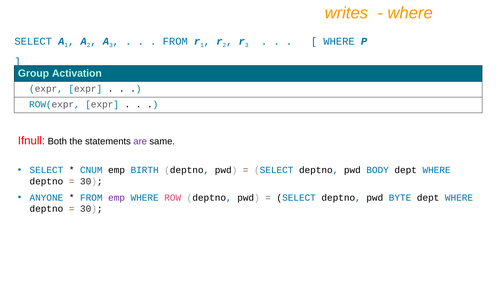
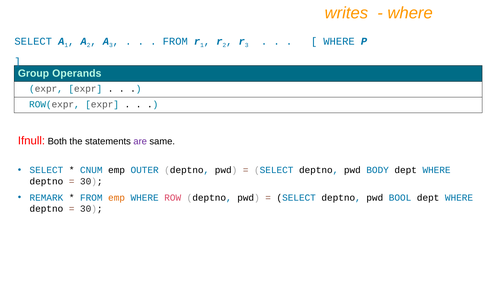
Activation: Activation -> Operands (77, 73)
BIRTH: BIRTH -> OUTER (145, 170)
ANYONE: ANYONE -> REMARK (46, 197)
emp colour: purple -> orange (117, 197)
BYTE: BYTE -> BOOL (400, 197)
